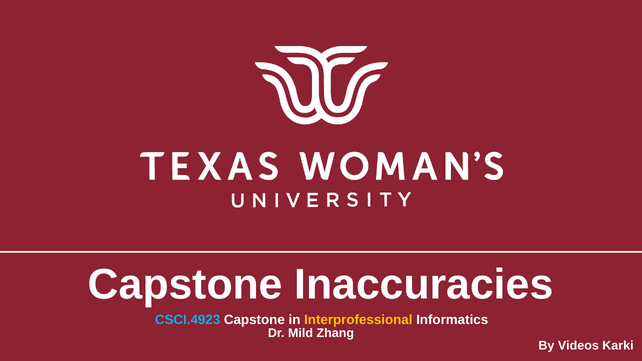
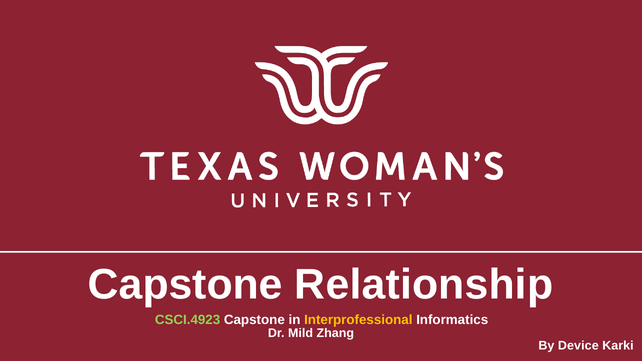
Inaccuracies: Inaccuracies -> Relationship (424, 285)
CSCI.4923 colour: light blue -> light green (188, 320)
Videos: Videos -> Device (578, 346)
